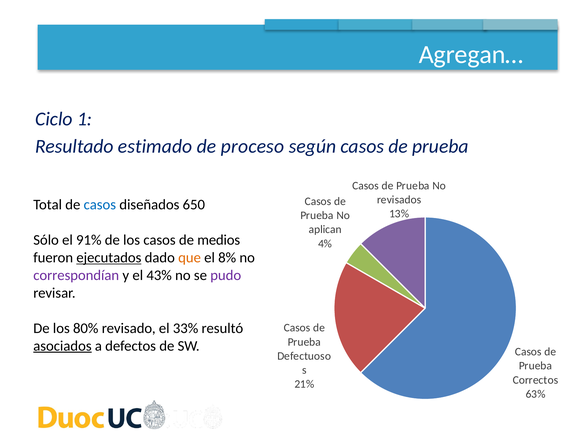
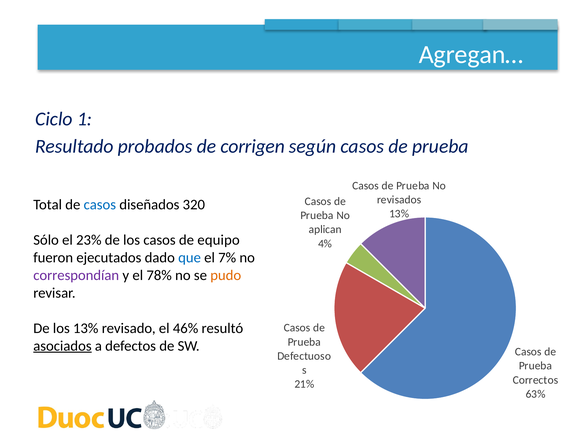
estimado: estimado -> probados (155, 146)
proceso: proceso -> corrigen (253, 146)
650: 650 -> 320 (194, 205)
91%: 91% -> 23% (89, 240)
medios: medios -> equipo (219, 240)
ejecutados underline: present -> none (109, 258)
que colour: orange -> blue (190, 258)
8%: 8% -> 7% (227, 258)
43%: 43% -> 78% (159, 275)
pudo colour: purple -> orange (226, 275)
los 80%: 80% -> 13% (86, 328)
33%: 33% -> 46% (186, 328)
